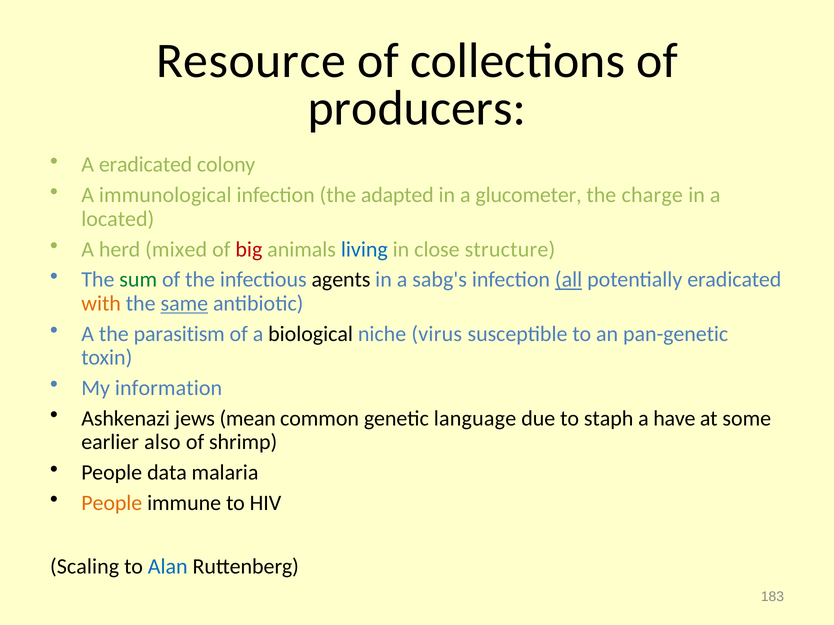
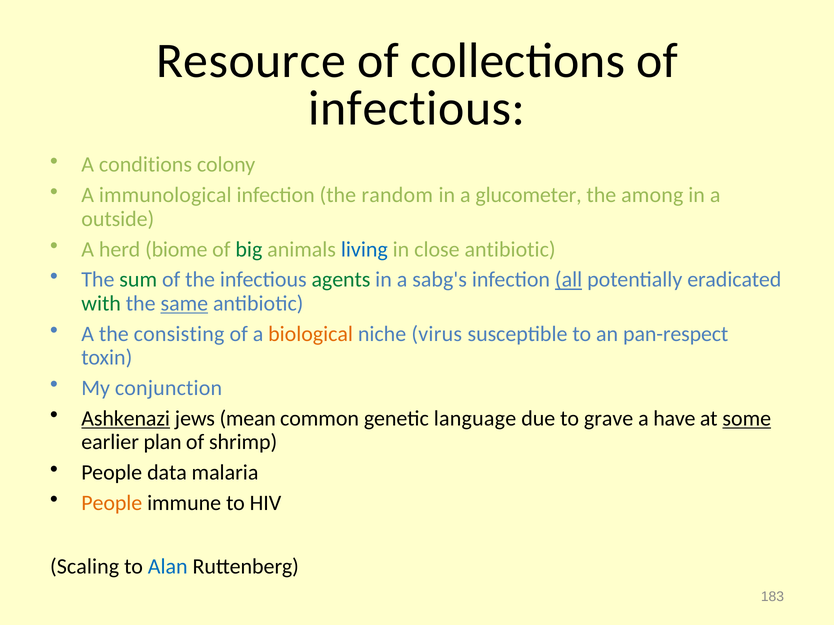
producers: producers -> infectious (417, 109)
A eradicated: eradicated -> conditions (145, 165)
adapted: adapted -> random (397, 195)
charge: charge -> among (652, 195)
located: located -> outside (118, 219)
mixed: mixed -> biome (176, 250)
big colour: red -> green (249, 250)
close structure: structure -> antibiotic (510, 250)
agents colour: black -> green (341, 280)
with colour: orange -> green (101, 304)
parasitism: parasitism -> consisting (179, 334)
biological colour: black -> orange (311, 334)
pan-genetic: pan-genetic -> pan-respect (676, 334)
information: information -> conjunction (169, 388)
Ashkenazi underline: none -> present (126, 419)
staph: staph -> grave (609, 419)
some underline: none -> present (747, 419)
also: also -> plan (163, 443)
